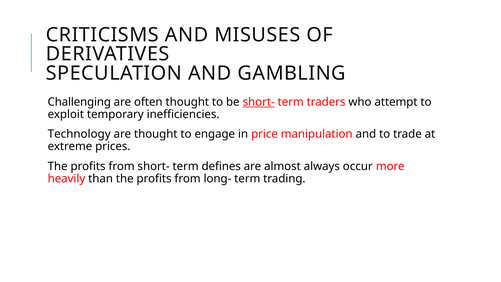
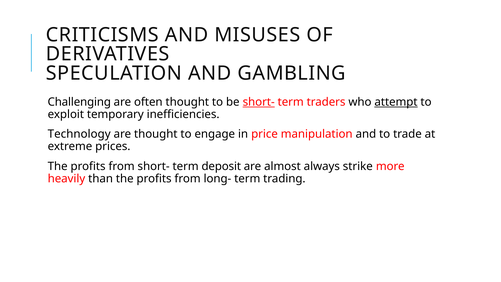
attempt underline: none -> present (396, 102)
defines: defines -> deposit (221, 166)
occur: occur -> strike (358, 166)
